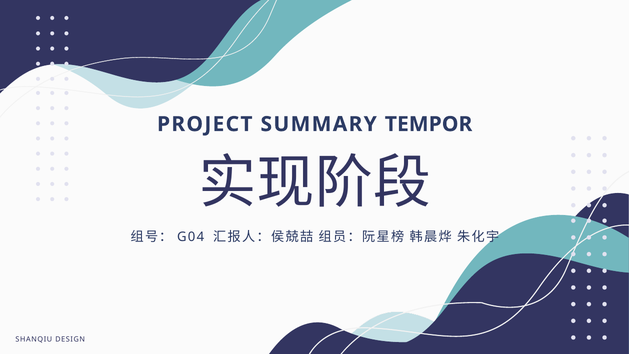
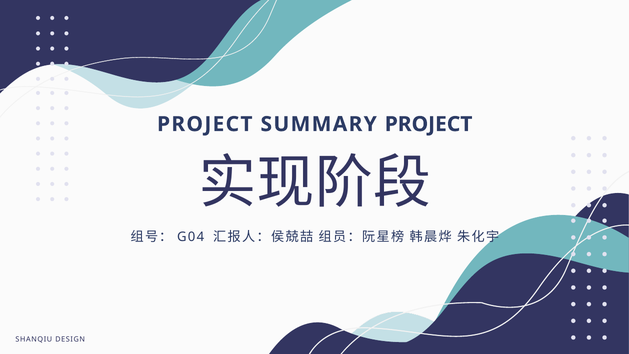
SUMMARY TEMPOR: TEMPOR -> PROJECT (429, 124)
